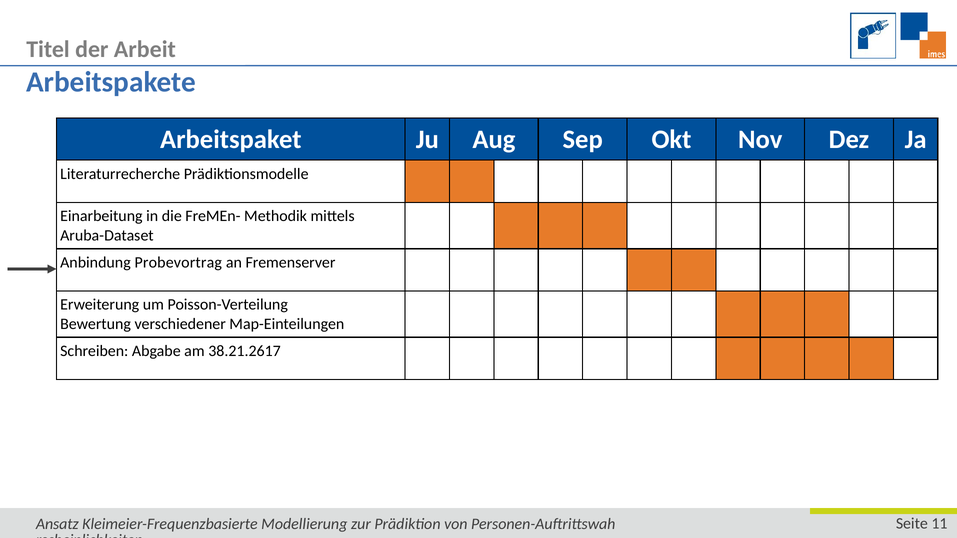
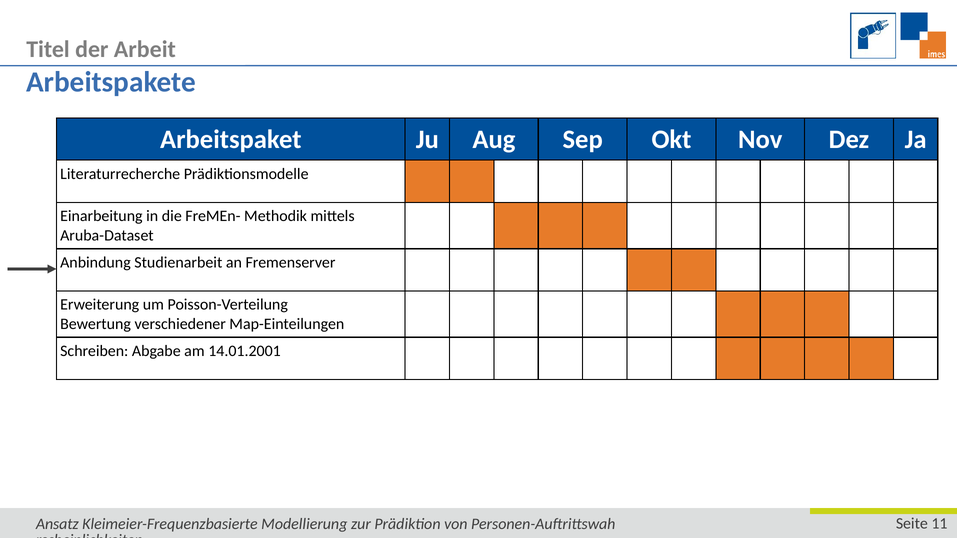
Probevortrag: Probevortrag -> Studienarbeit (178, 263)
38.21.2617: 38.21.2617 -> 14.01.2001 (245, 351)
